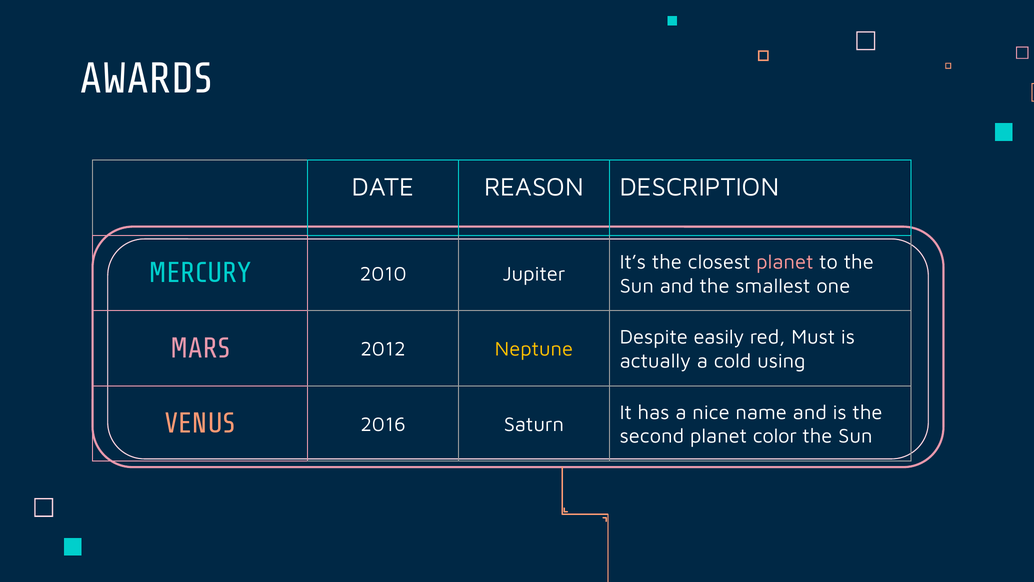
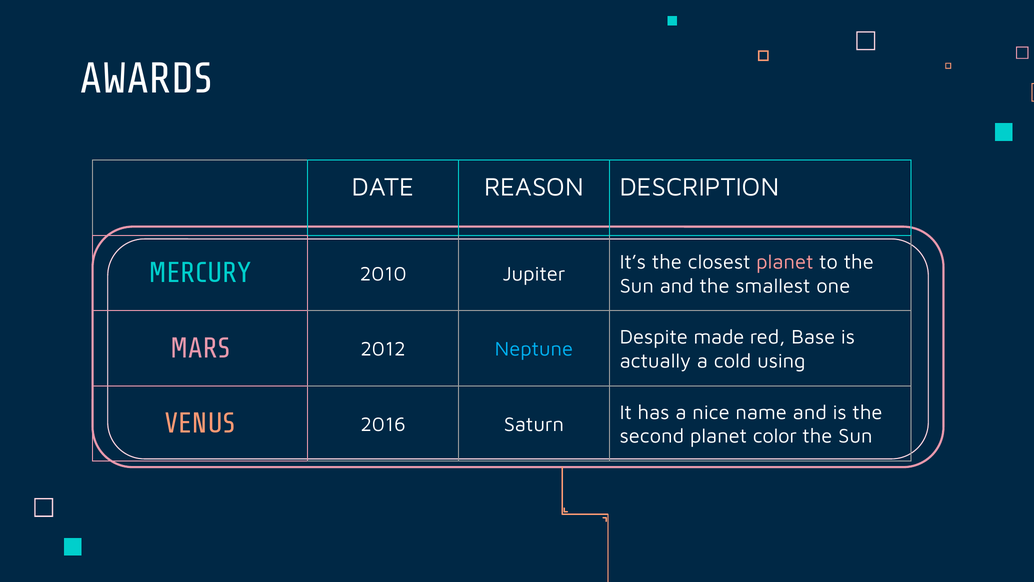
easily: easily -> made (719, 337)
Must: Must -> Base (813, 337)
Neptune colour: yellow -> light blue (534, 349)
